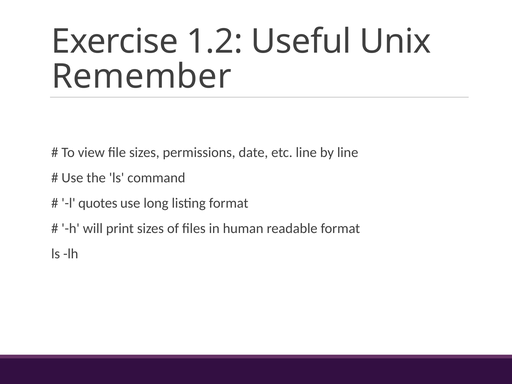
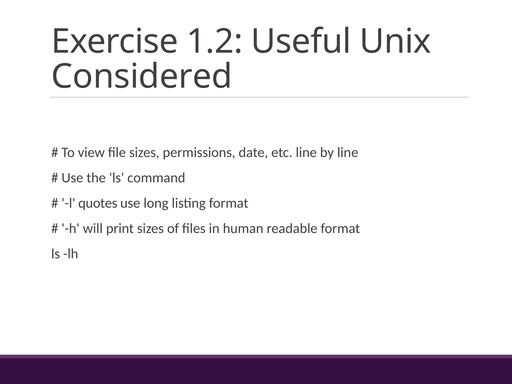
Remember: Remember -> Considered (142, 76)
